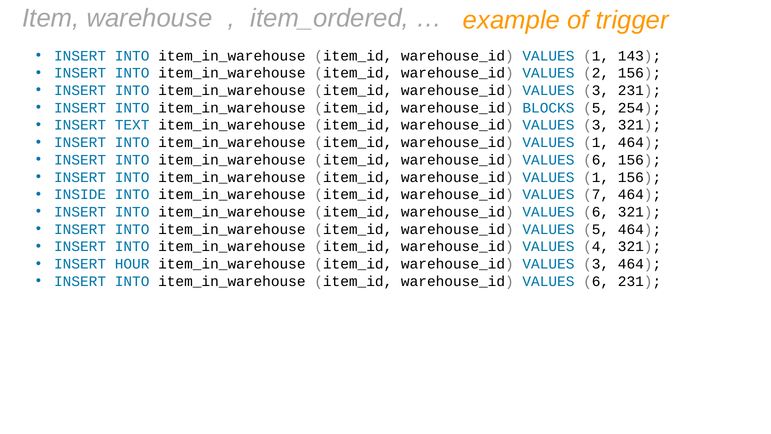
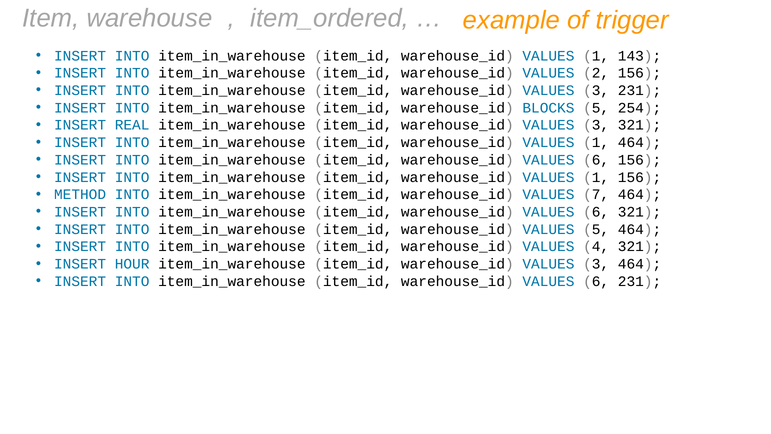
TEXT: TEXT -> REAL (132, 125)
INSIDE: INSIDE -> METHOD (80, 194)
